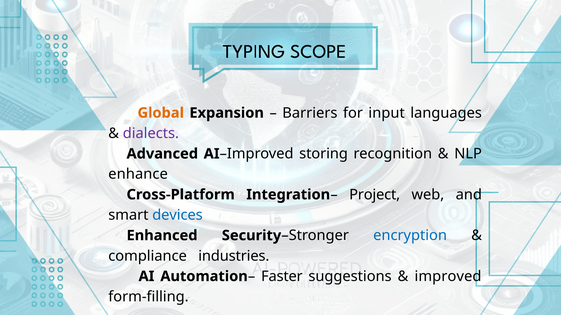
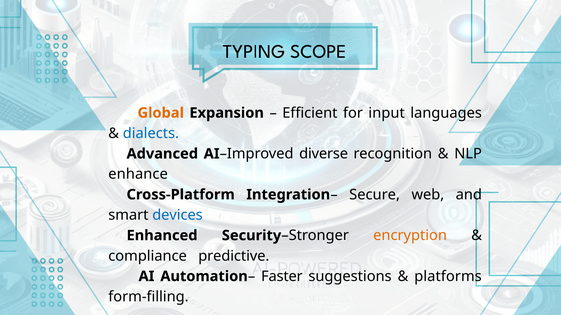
Barriers: Barriers -> Efficient (310, 113)
dialects colour: purple -> blue (151, 134)
storing: storing -> diverse (324, 154)
Project: Project -> Secure (375, 195)
encryption colour: blue -> orange (410, 236)
industries: industries -> predictive (234, 256)
improved: improved -> platforms (448, 277)
